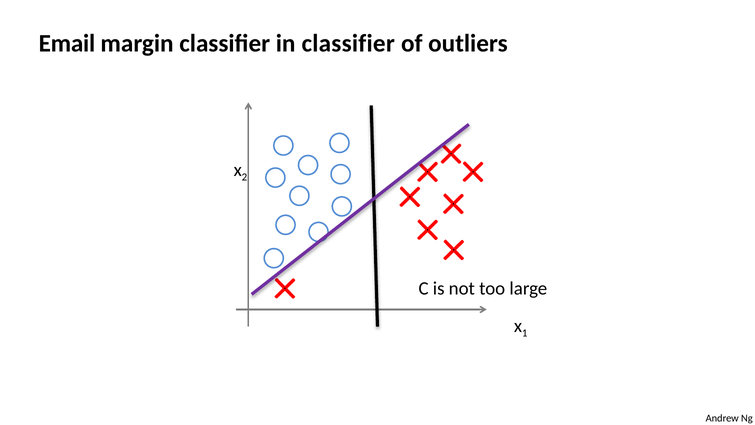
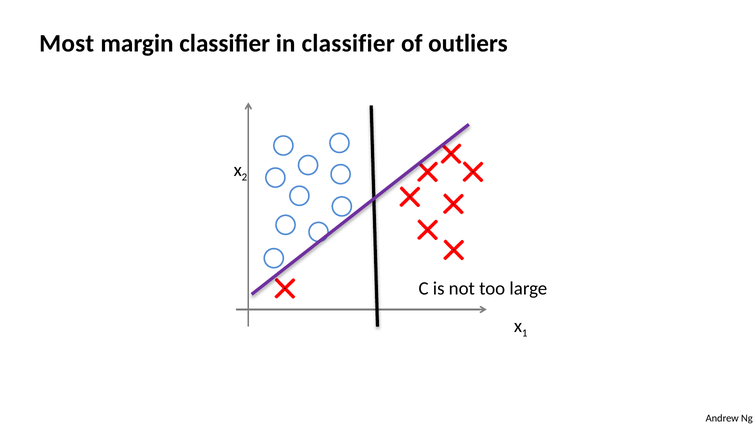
Email: Email -> Most (67, 44)
